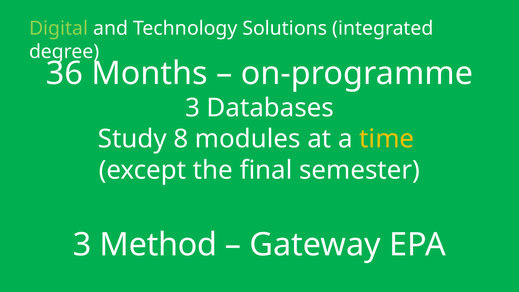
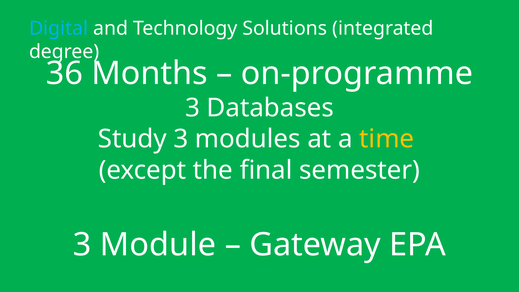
Digital colour: light green -> light blue (59, 29)
Study 8: 8 -> 3 (181, 139)
Method: Method -> Module (158, 245)
